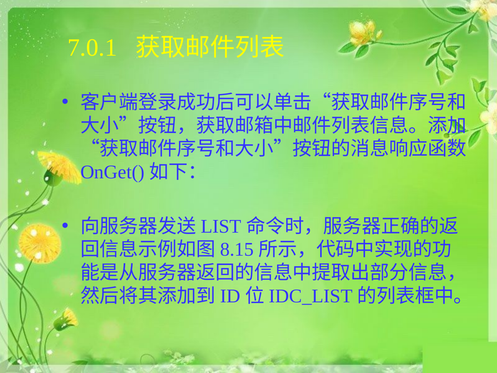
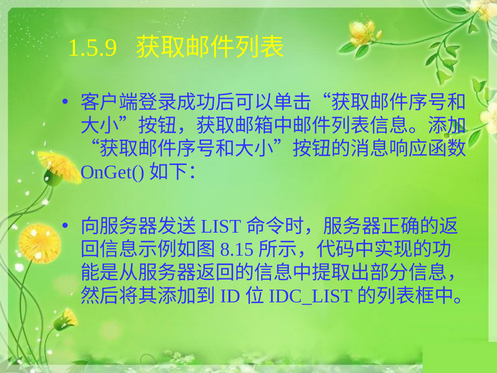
7.0.1: 7.0.1 -> 1.5.9 (92, 48)
